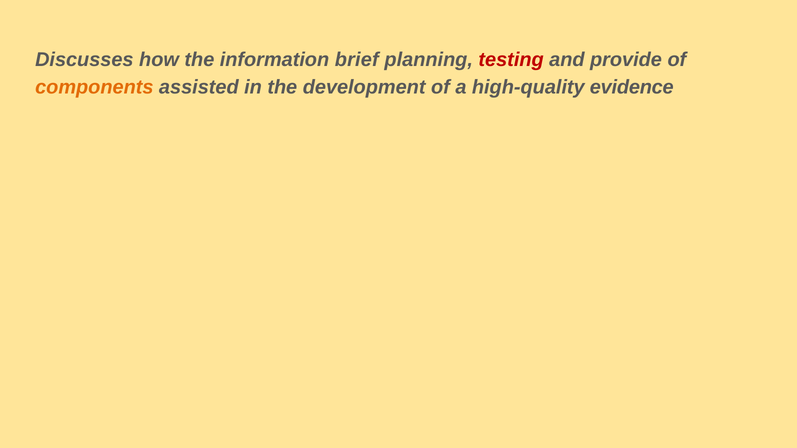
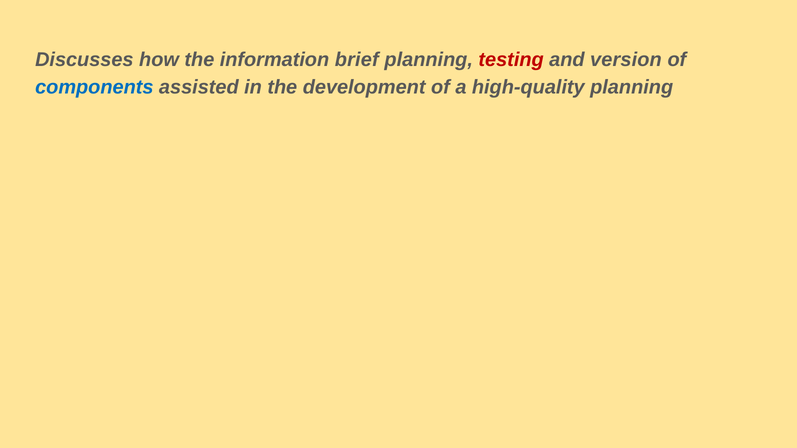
provide: provide -> version (626, 60)
components colour: orange -> blue (94, 87)
high-quality evidence: evidence -> planning (632, 87)
